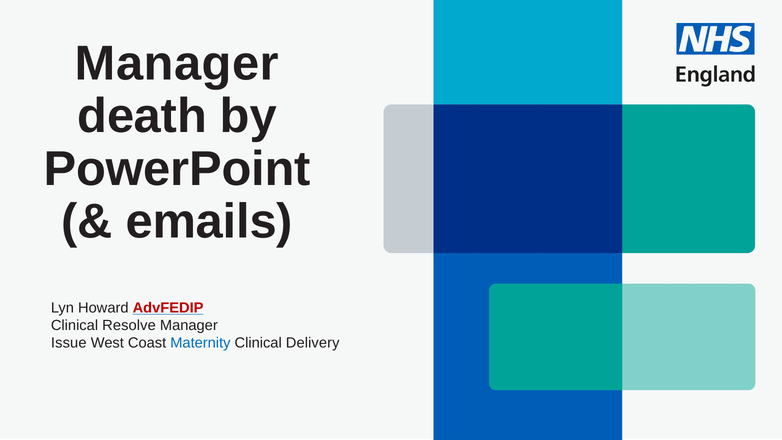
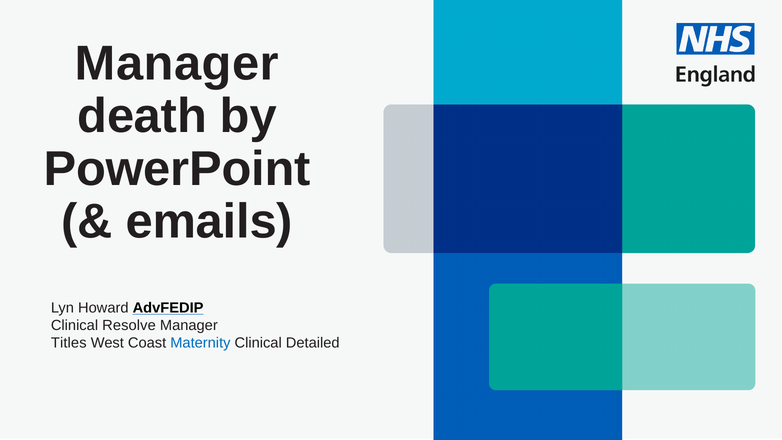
AdvFEDIP colour: red -> black (168, 308)
Issue: Issue -> Titles (69, 343)
Delivery: Delivery -> Detailed (313, 343)
